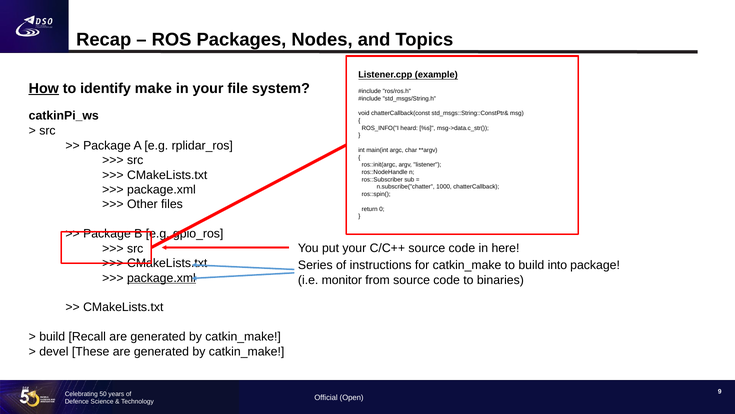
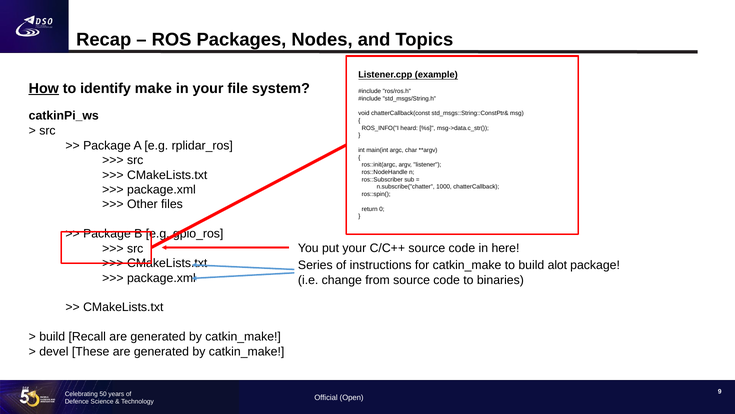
into: into -> alot (557, 265)
package.xml underline: present -> none (161, 278)
monitor: monitor -> change (342, 280)
